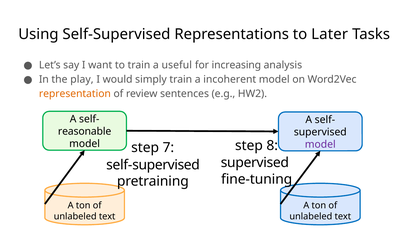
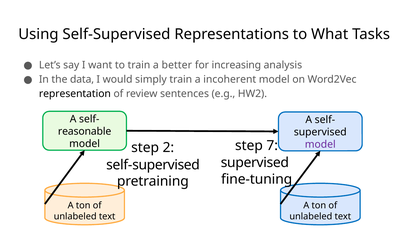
Later: Later -> What (330, 34)
useful: useful -> better (177, 65)
play: play -> data (82, 79)
representation colour: orange -> black (75, 94)
7: 7 -> 2 (168, 148)
8: 8 -> 7 (272, 145)
